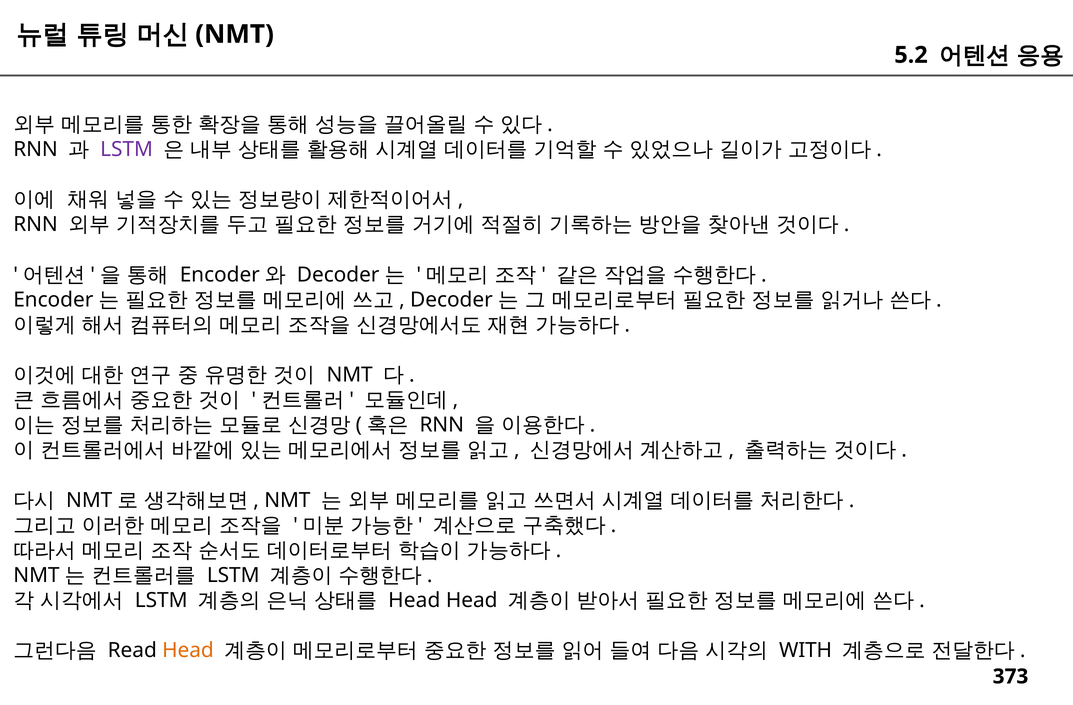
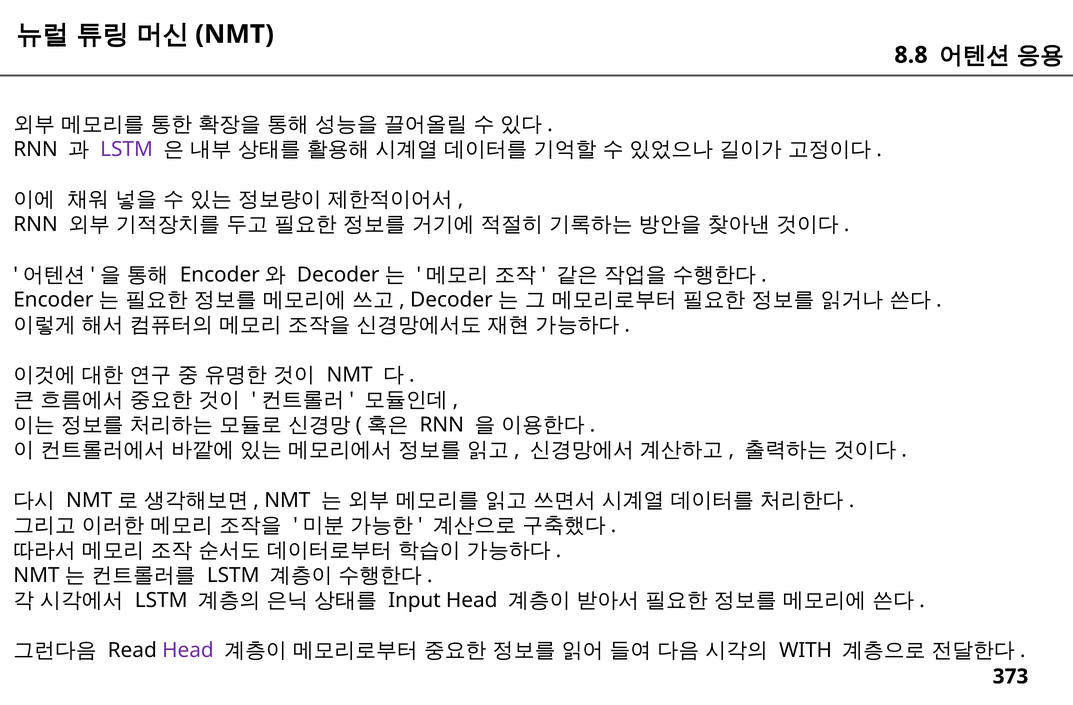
5.2: 5.2 -> 8.8 (911, 55)
Head: Head -> Input (414, 600)
Head colour: orange -> purple (188, 650)
